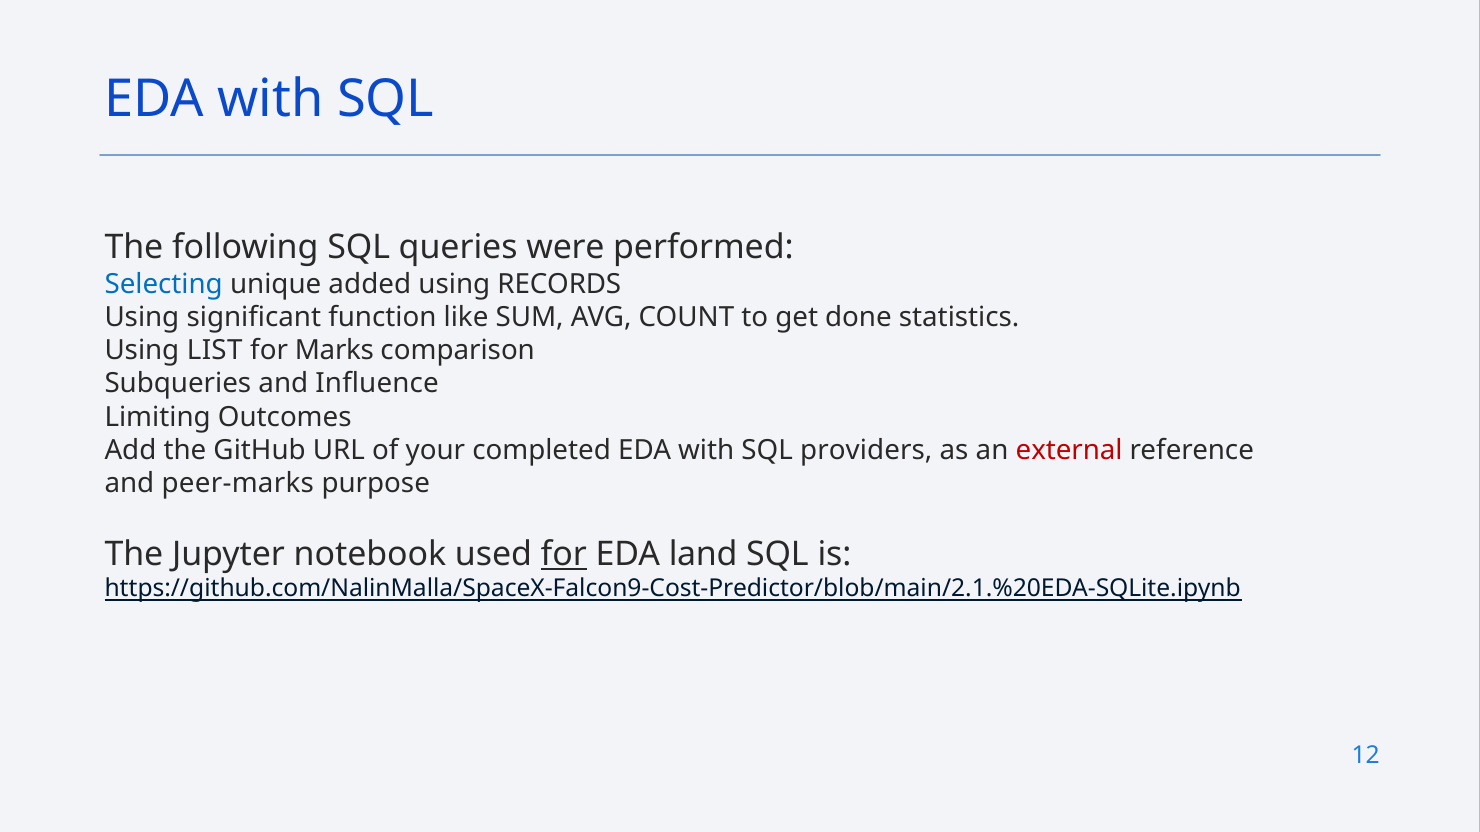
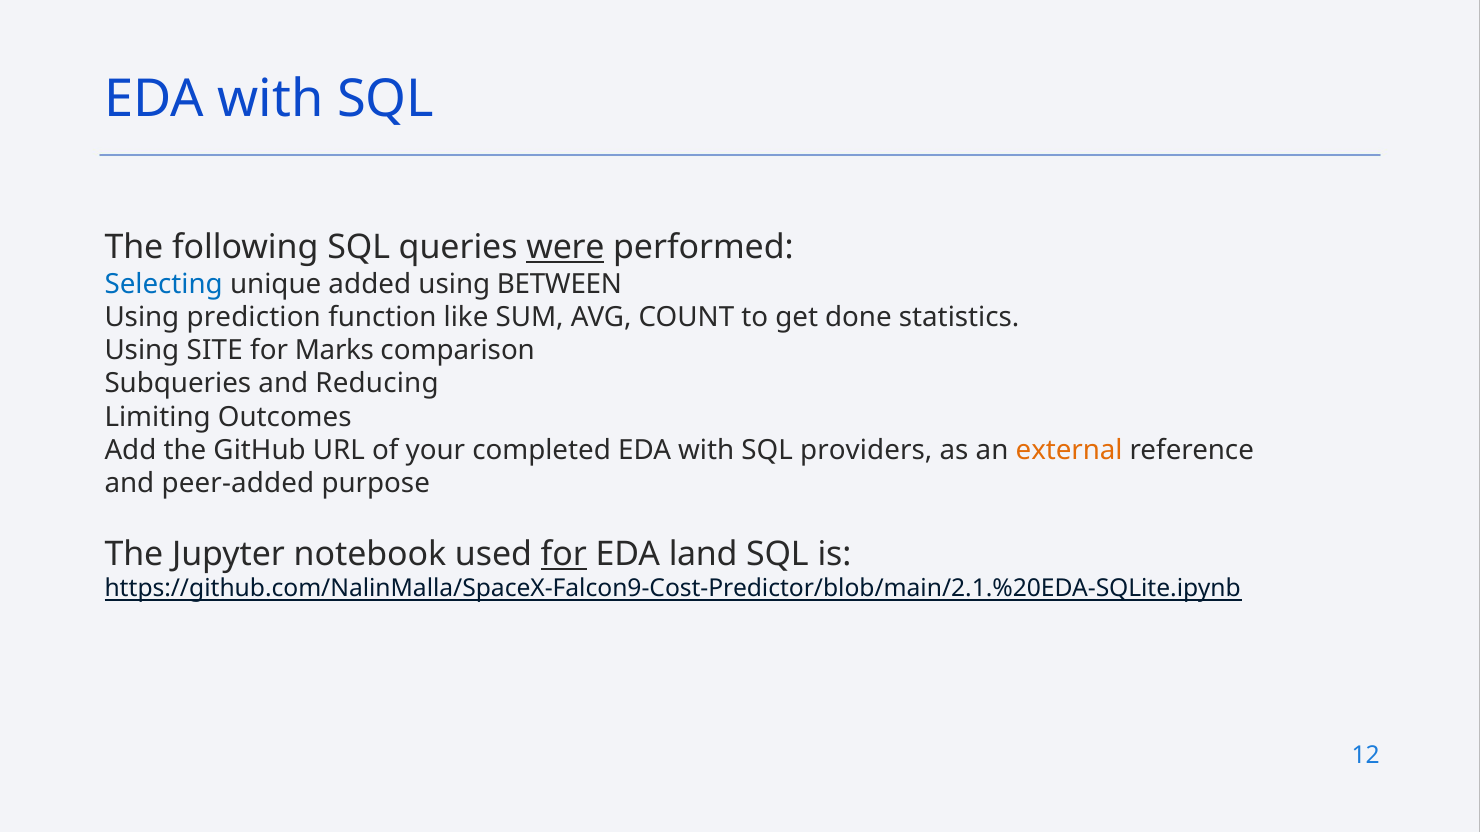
were underline: none -> present (566, 248)
RECORDS: RECORDS -> BETWEEN (559, 284)
significant: significant -> prediction (254, 317)
LIST: LIST -> SITE (215, 351)
Influence: Influence -> Reducing (377, 384)
external colour: red -> orange (1069, 451)
peer-marks: peer-marks -> peer-added (238, 484)
